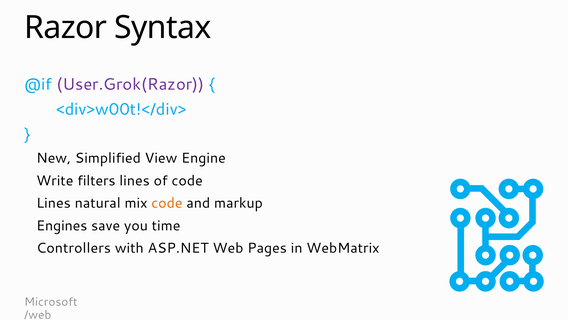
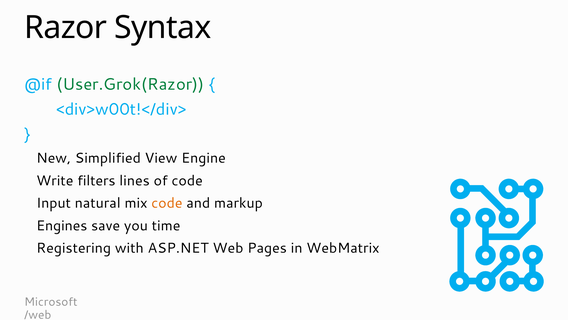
User.Grok(Razor colour: purple -> green (130, 84)
Lines: Lines -> Input (54, 203)
Controllers: Controllers -> Registering (74, 248)
